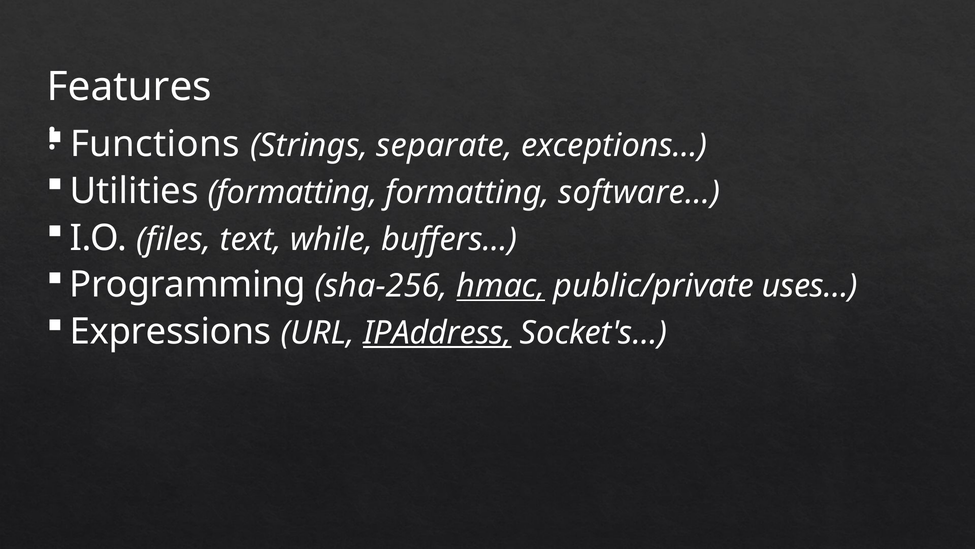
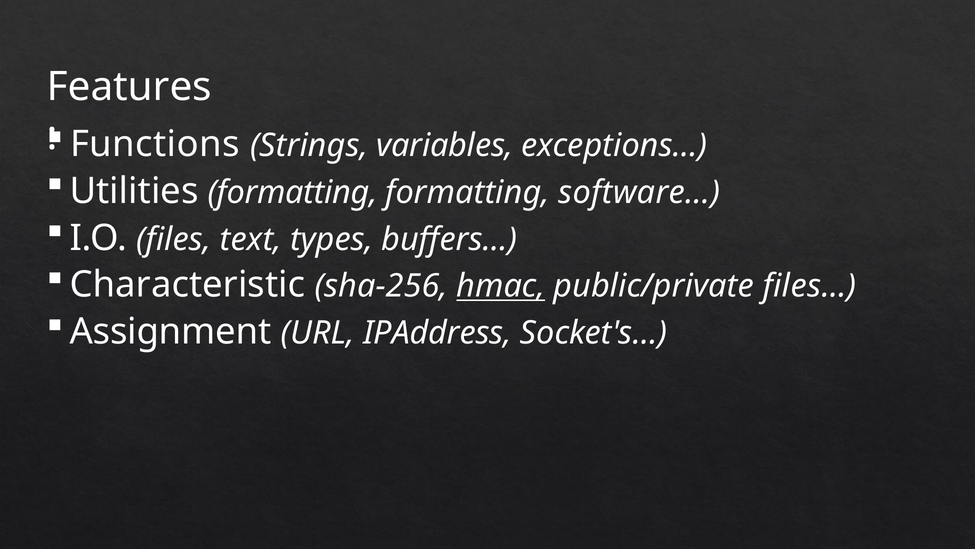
separate: separate -> variables (445, 145)
while: while -> types (331, 239)
Programming: Programming -> Characteristic (187, 285)
uses…: uses… -> files… (809, 286)
Expressions: Expressions -> Assignment (170, 332)
IPAddress underline: present -> none (437, 333)
